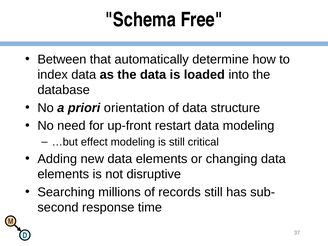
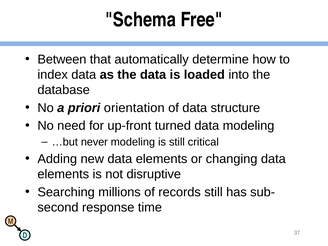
restart: restart -> turned (173, 126)
effect: effect -> never (94, 142)
